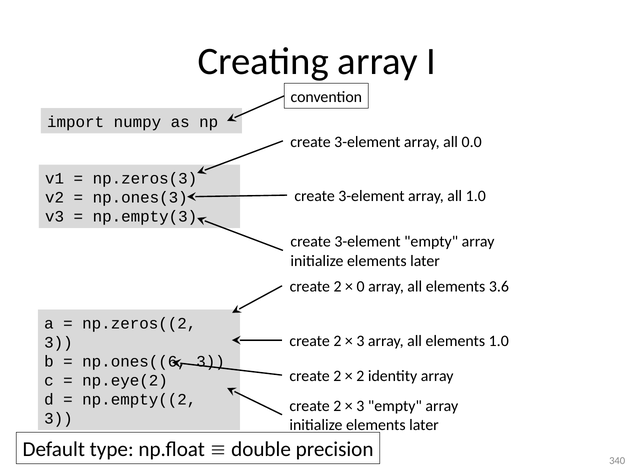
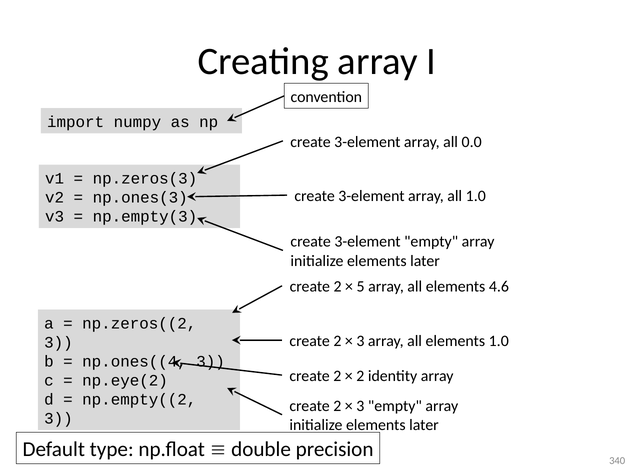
0: 0 -> 5 (361, 286)
3.6: 3.6 -> 4.6 (499, 286)
np.ones((6: np.ones((6 -> np.ones((4 (135, 361)
